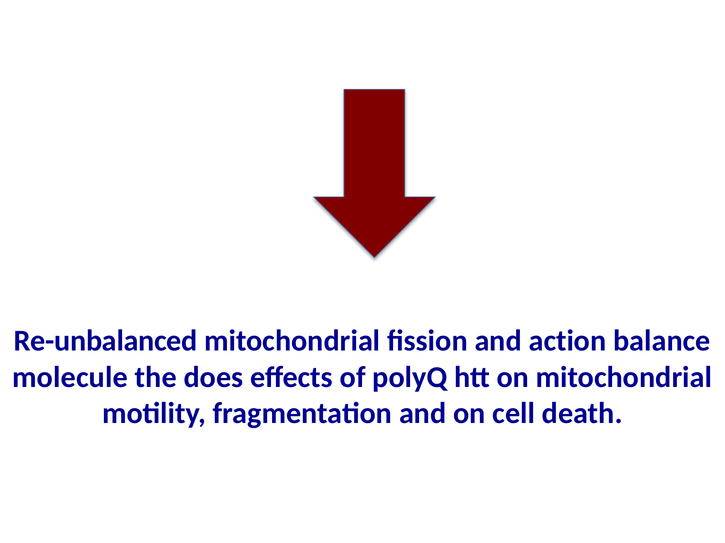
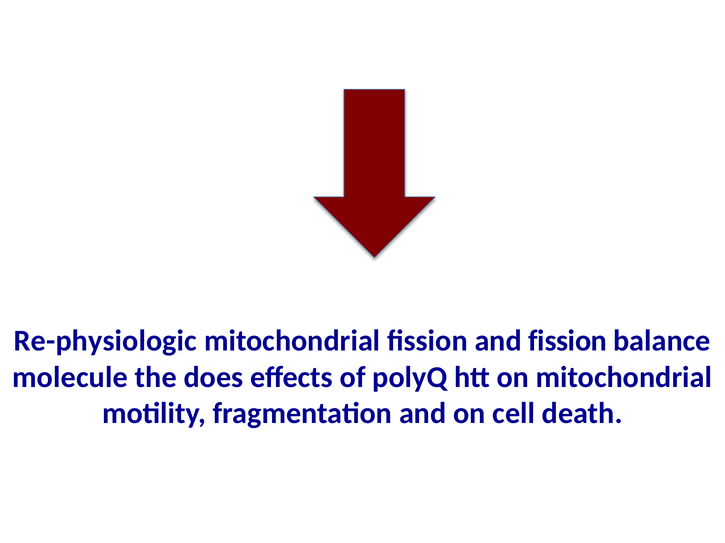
Re-unbalanced: Re-unbalanced -> Re-physiologic (105, 341)
and action: action -> fission (568, 341)
